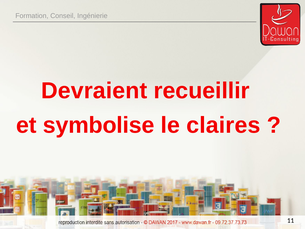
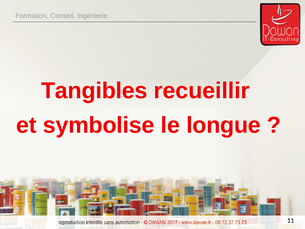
Devraient: Devraient -> Tangibles (94, 91)
claires: claires -> longue (224, 125)
